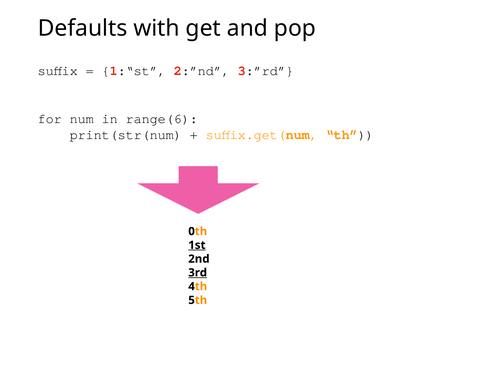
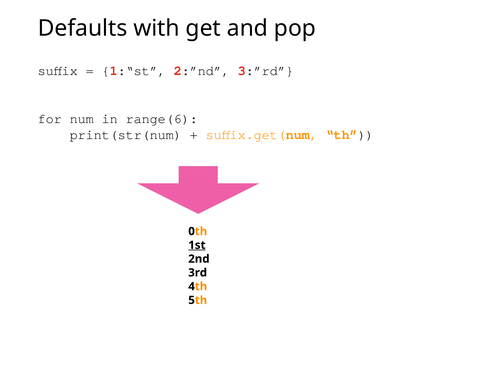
3rd underline: present -> none (198, 272)
